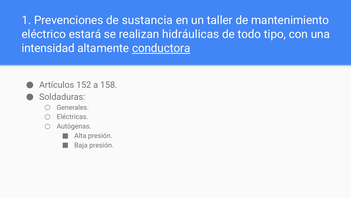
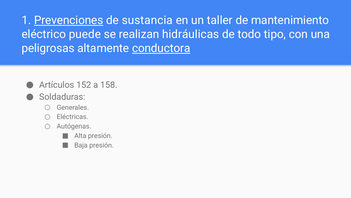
Prevenciones underline: none -> present (69, 20)
estará: estará -> puede (85, 34)
intensidad: intensidad -> peligrosas (48, 48)
